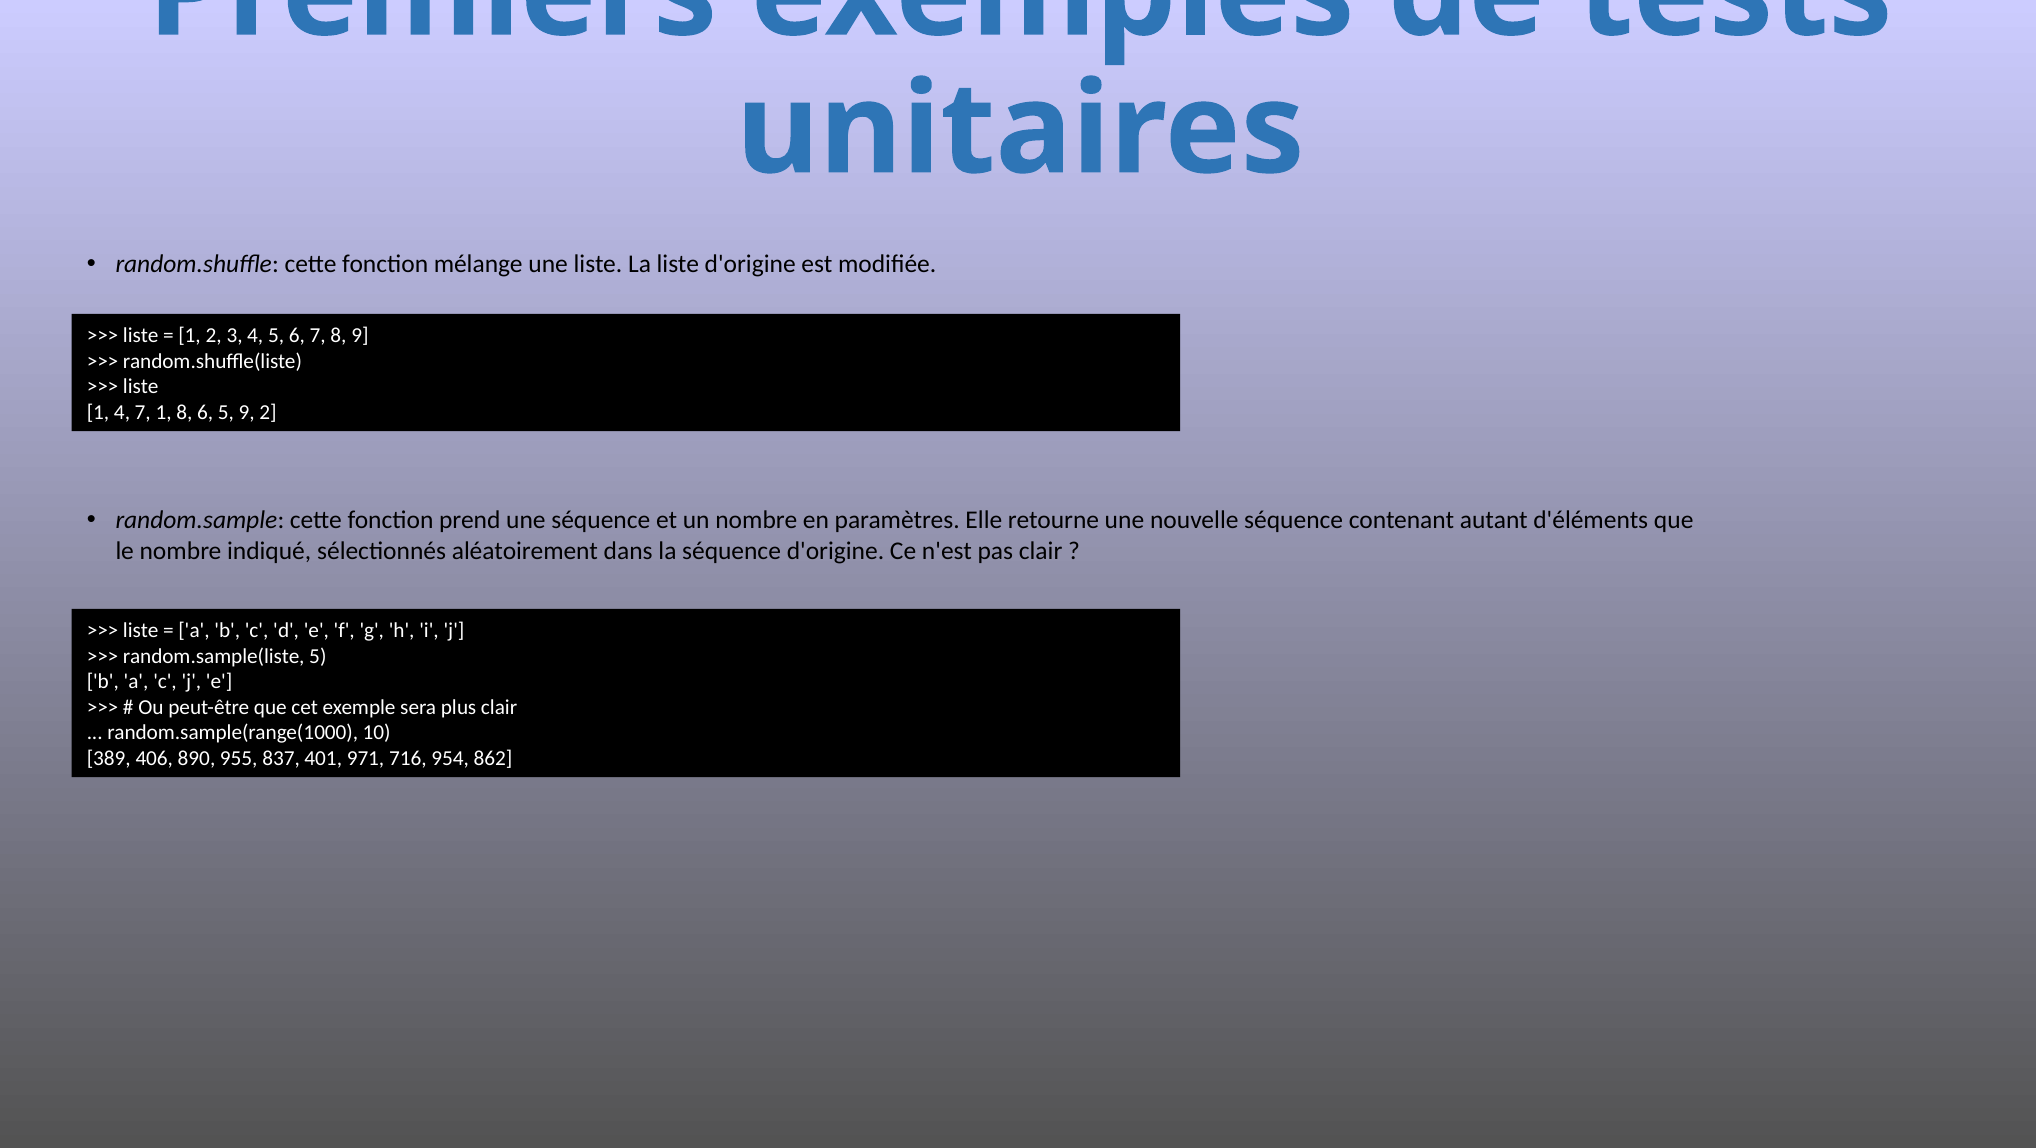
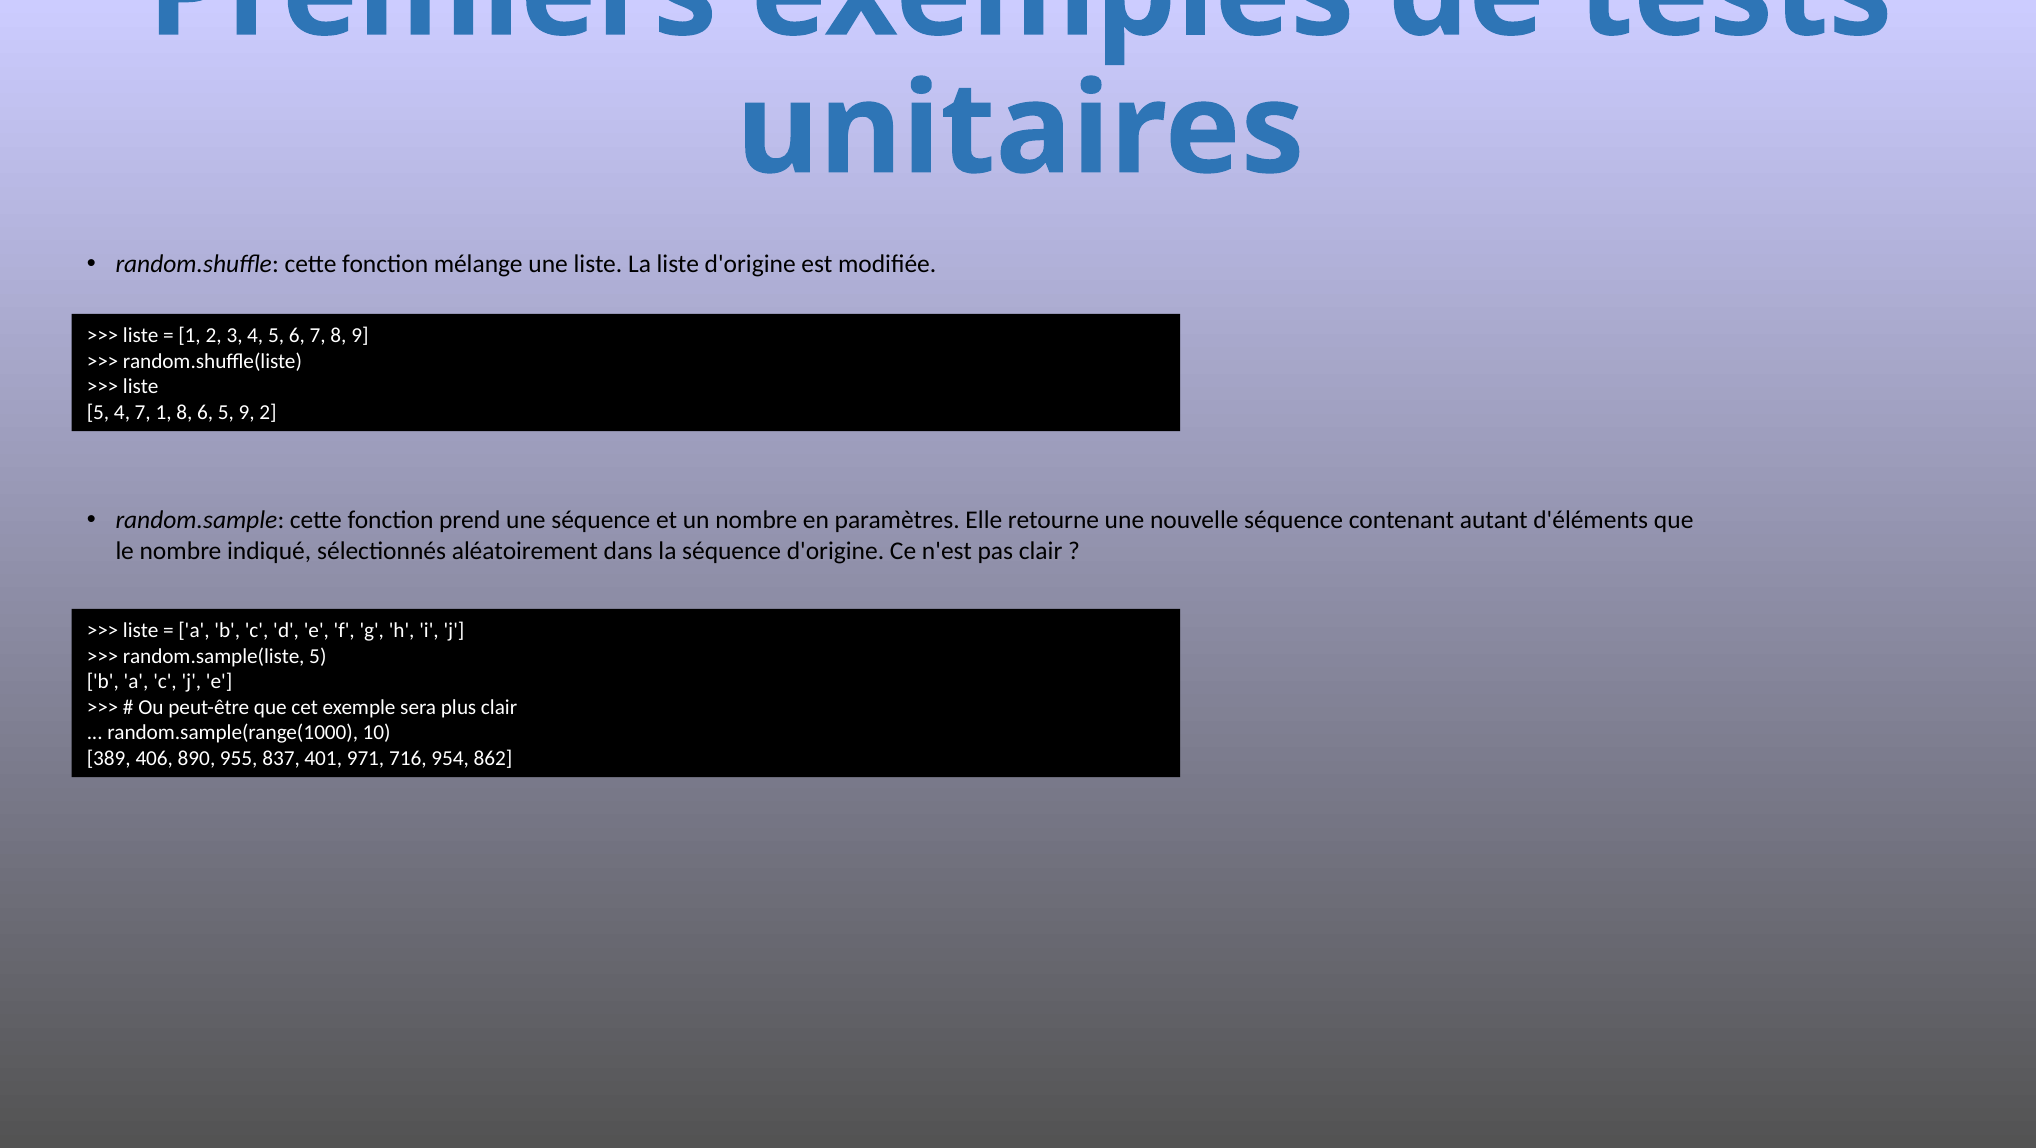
1: 1 -> 5 (98, 412)
